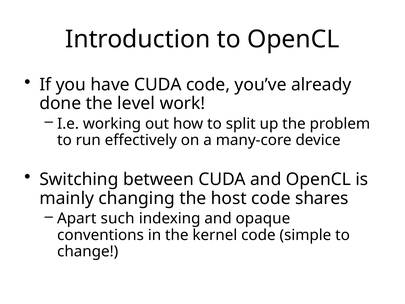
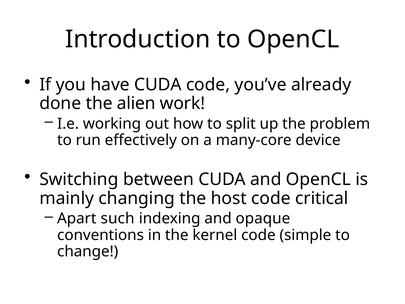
level: level -> alien (136, 103)
shares: shares -> critical (322, 198)
